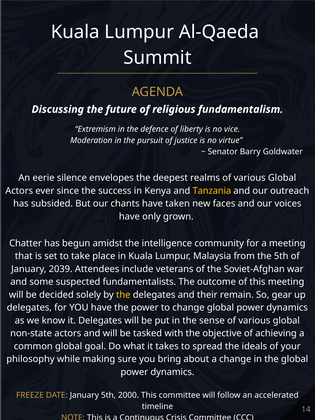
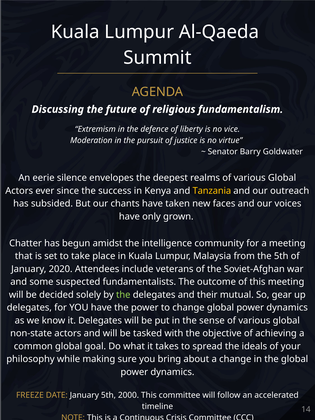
2039: 2039 -> 2020 (61, 269)
the colour: yellow -> light green (123, 295)
remain: remain -> mutual (237, 295)
